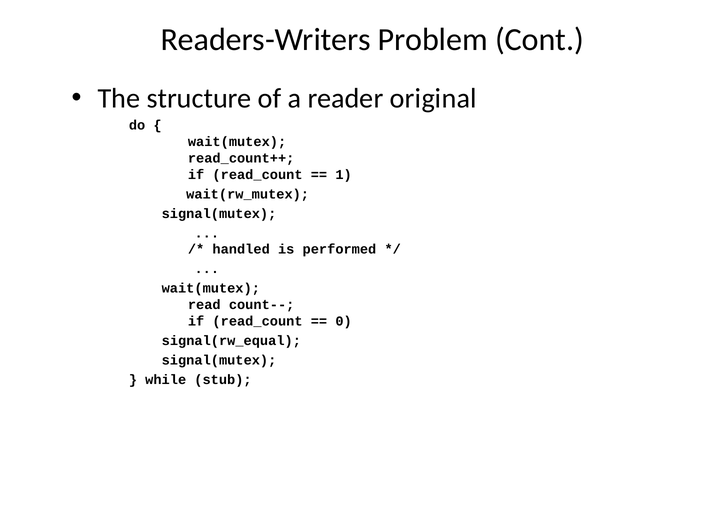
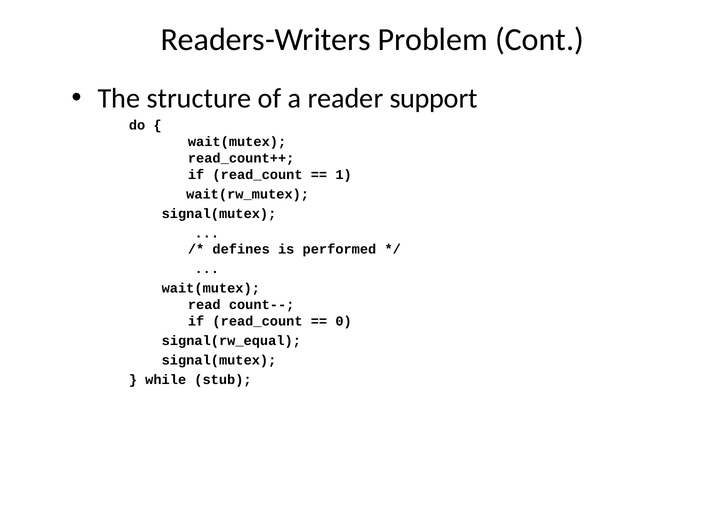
original: original -> support (434, 98)
handled: handled -> defines (241, 249)
